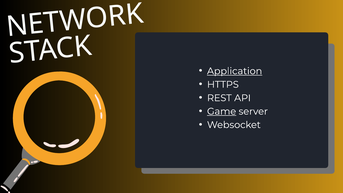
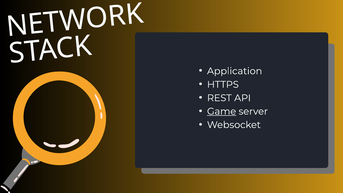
Application underline: present -> none (235, 71)
